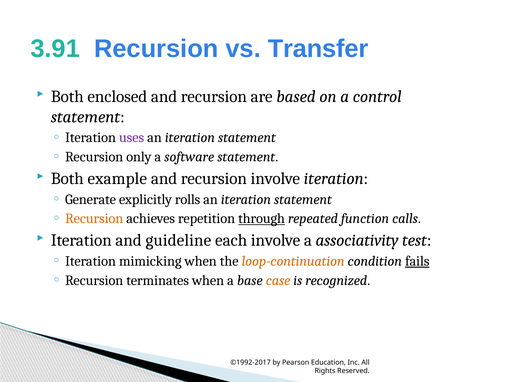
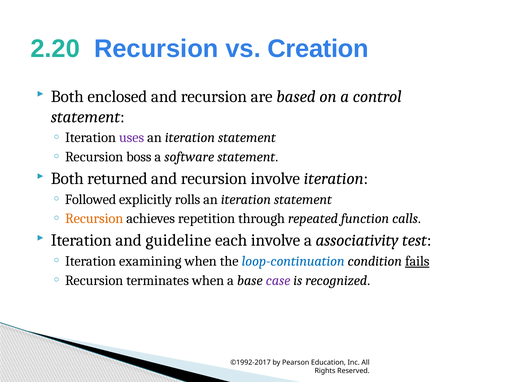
3.91: 3.91 -> 2.20 (55, 49)
Transfer: Transfer -> Creation (318, 49)
only: only -> boss (139, 157)
example: example -> returned (117, 178)
Generate: Generate -> Followed (91, 199)
through underline: present -> none (262, 219)
mimicking: mimicking -> examining (150, 261)
loop-continuation colour: orange -> blue (293, 261)
case colour: orange -> purple (278, 280)
